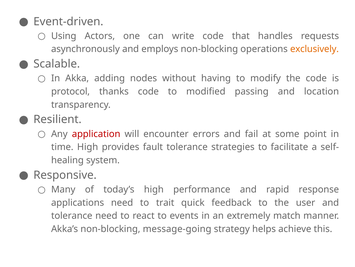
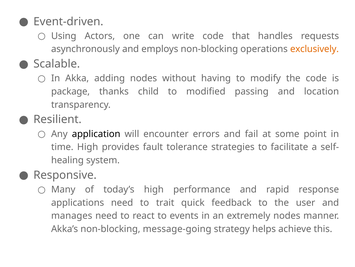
protocol: protocol -> package (71, 91)
thanks code: code -> child (148, 91)
application colour: red -> black (96, 134)
tolerance: tolerance -> manages (72, 215)
extremely match: match -> nodes (287, 215)
